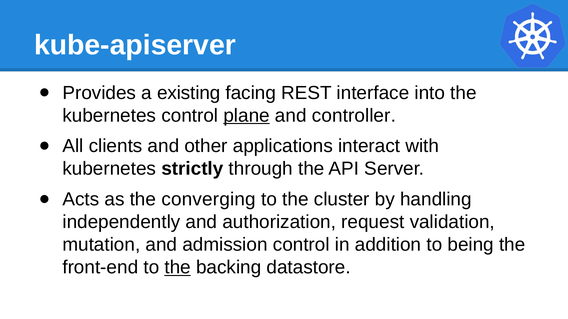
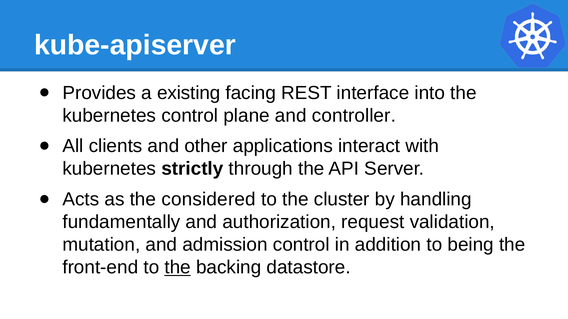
plane underline: present -> none (247, 116)
converging: converging -> considered (209, 200)
independently: independently -> fundamentally (121, 222)
